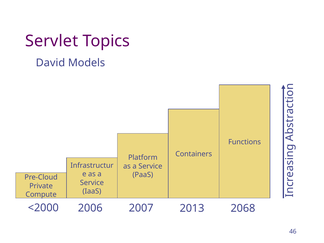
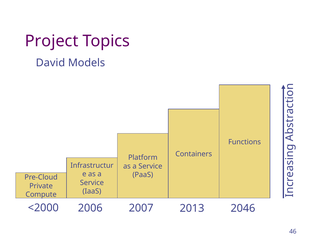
Servlet: Servlet -> Project (52, 41)
2068: 2068 -> 2046 (243, 208)
